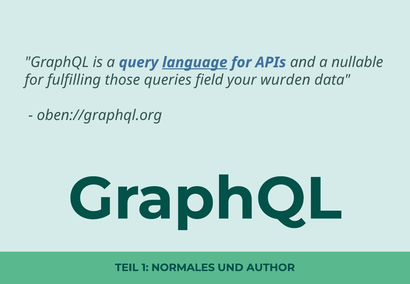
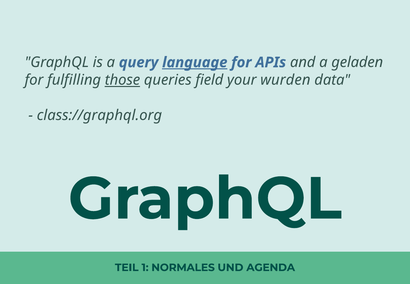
nullable: nullable -> geladen (357, 62)
those underline: none -> present (122, 80)
oben://graphql.org: oben://graphql.org -> class://graphql.org (99, 115)
AUTHOR: AUTHOR -> AGENDA (271, 267)
